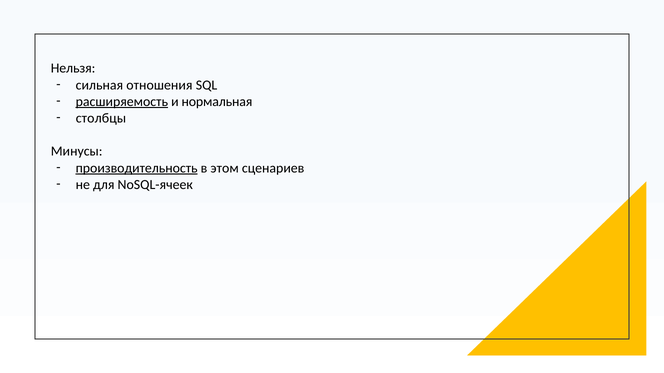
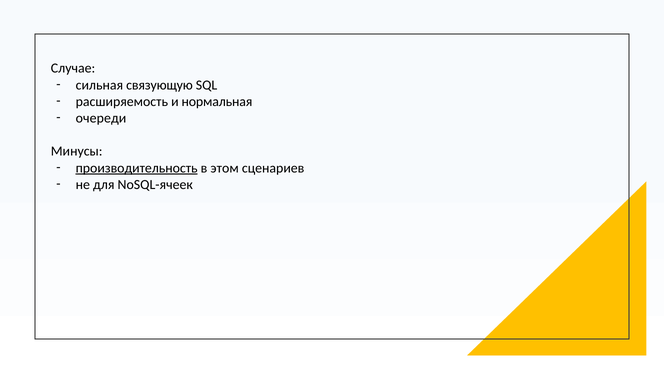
Нельзя: Нельзя -> Случае (73, 69)
отношения: отношения -> связующую (160, 85)
расширяемость underline: present -> none (122, 102)
столбцы: столбцы -> очереди (101, 118)
